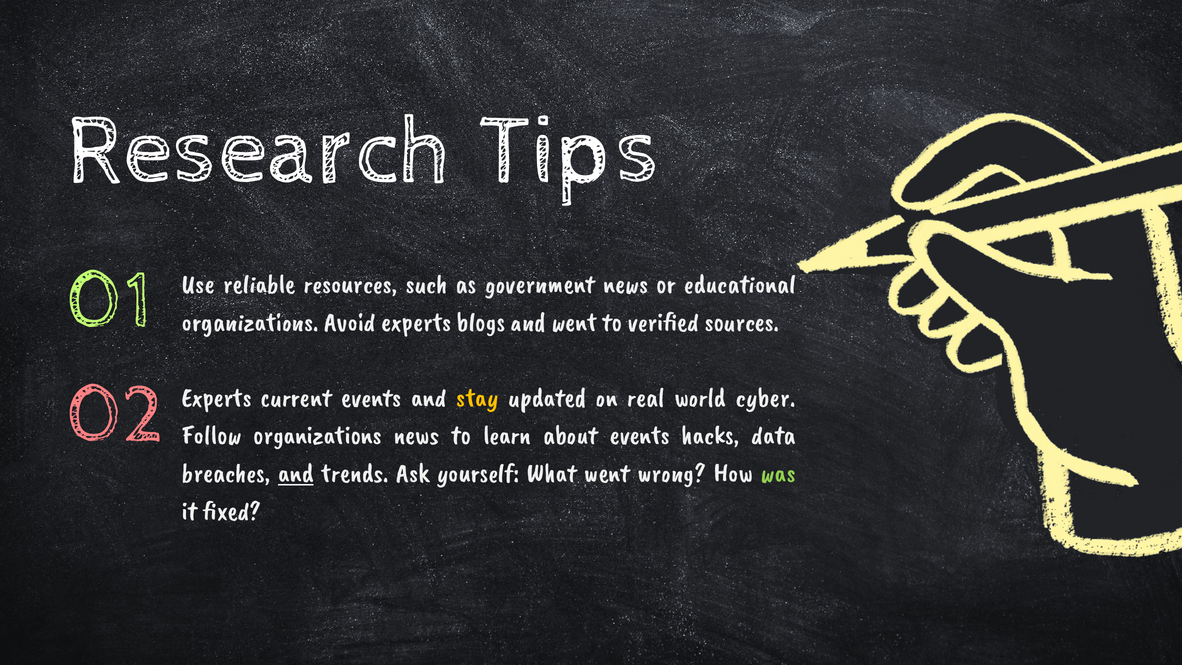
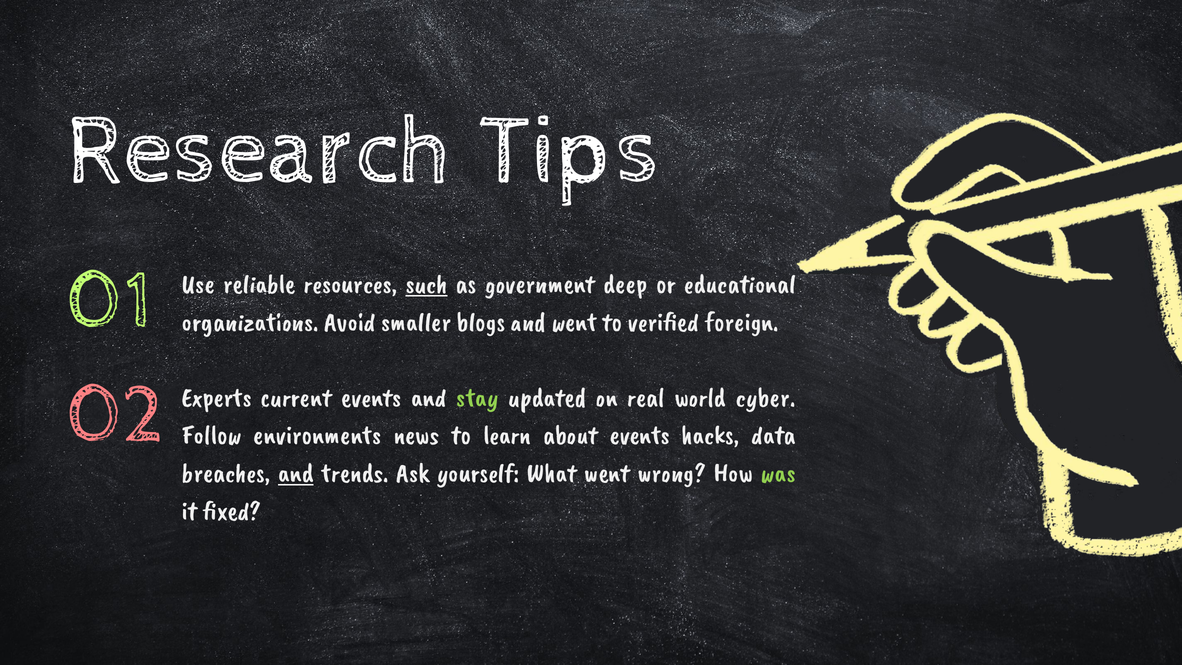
such underline: none -> present (427, 284)
government news: news -> deep (626, 284)
Avoid experts: experts -> smaller (416, 322)
sources: sources -> foreign (742, 322)
stay colour: yellow -> light green (477, 397)
Follow organizations: organizations -> environments (317, 435)
